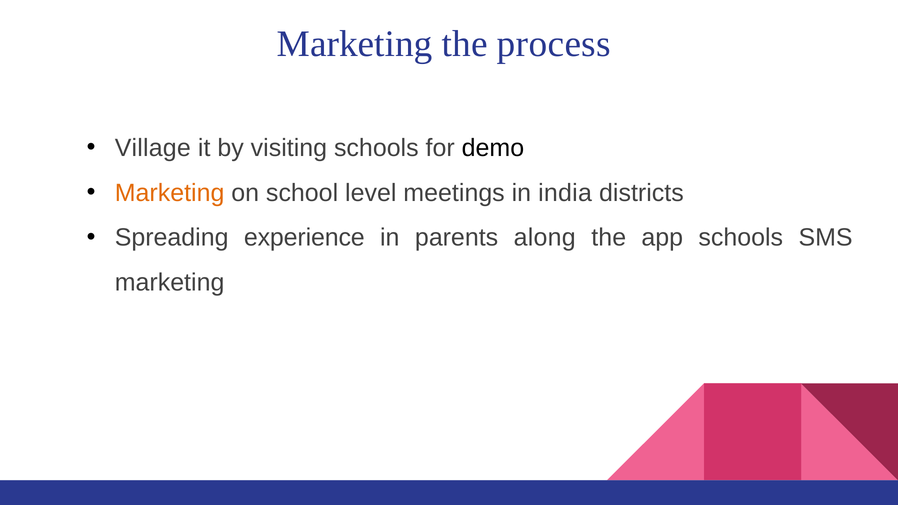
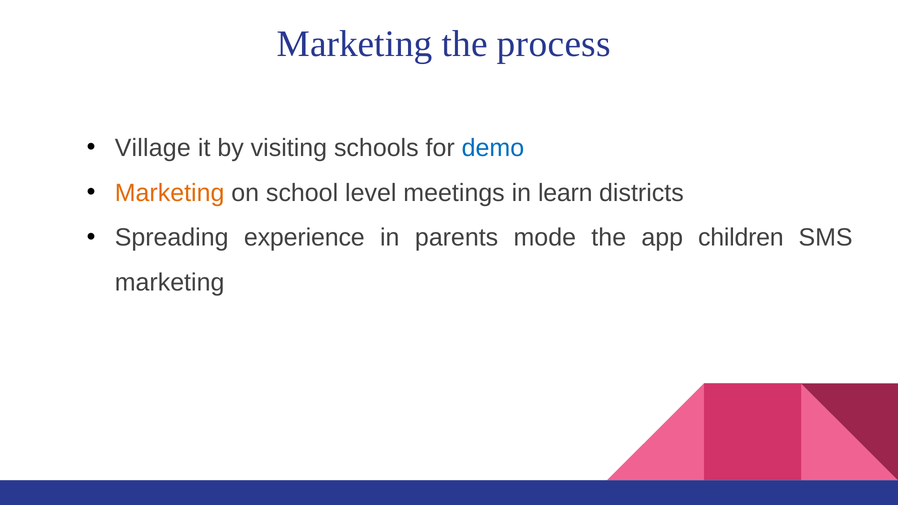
demo colour: black -> blue (493, 148)
india: india -> learn (565, 193)
along: along -> mode (545, 238)
app schools: schools -> children (741, 238)
